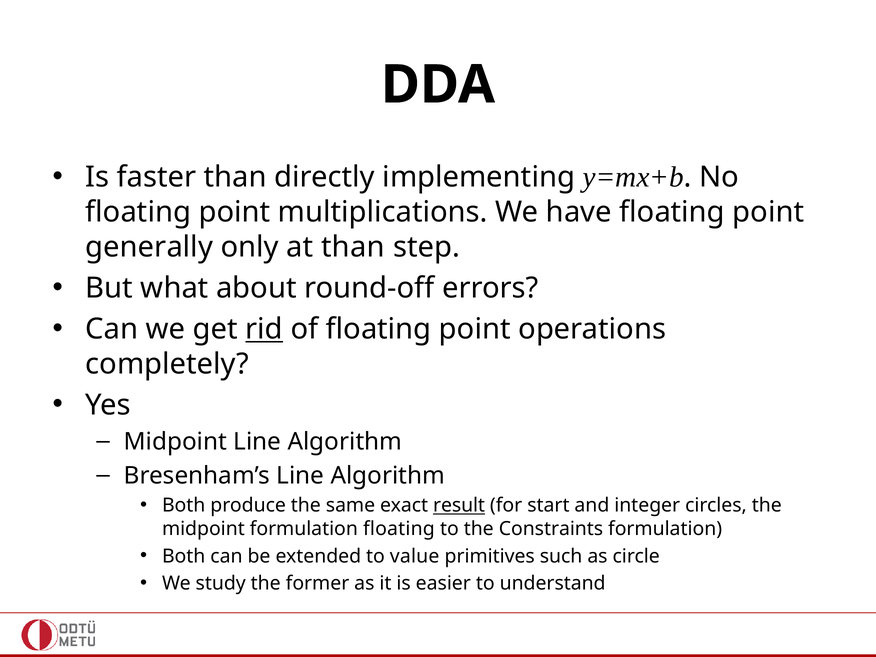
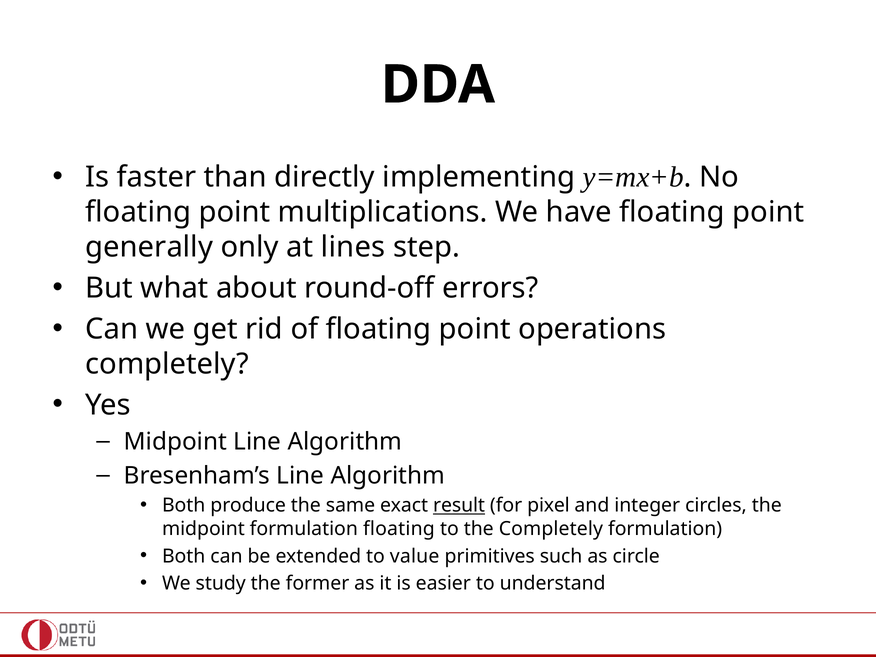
at than: than -> lines (353, 247)
rid underline: present -> none (264, 329)
start: start -> pixel (548, 506)
the Constraints: Constraints -> Completely (551, 529)
